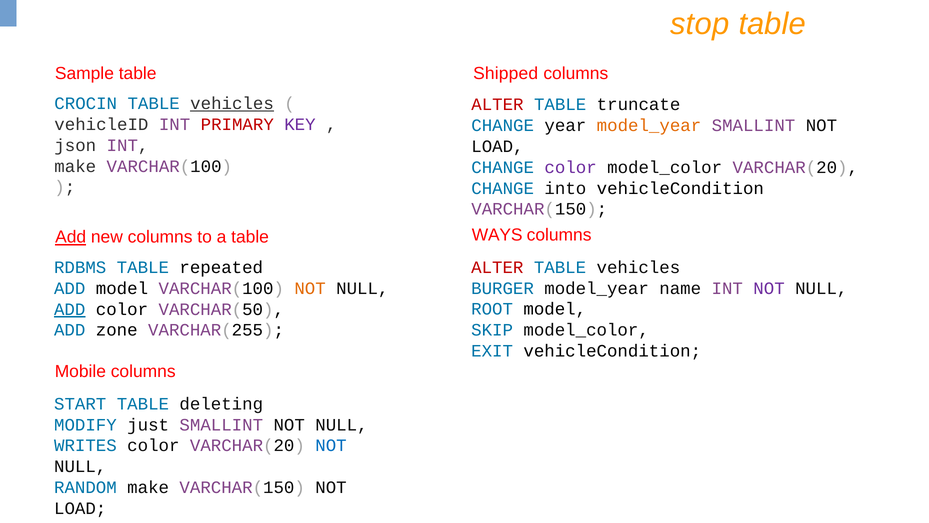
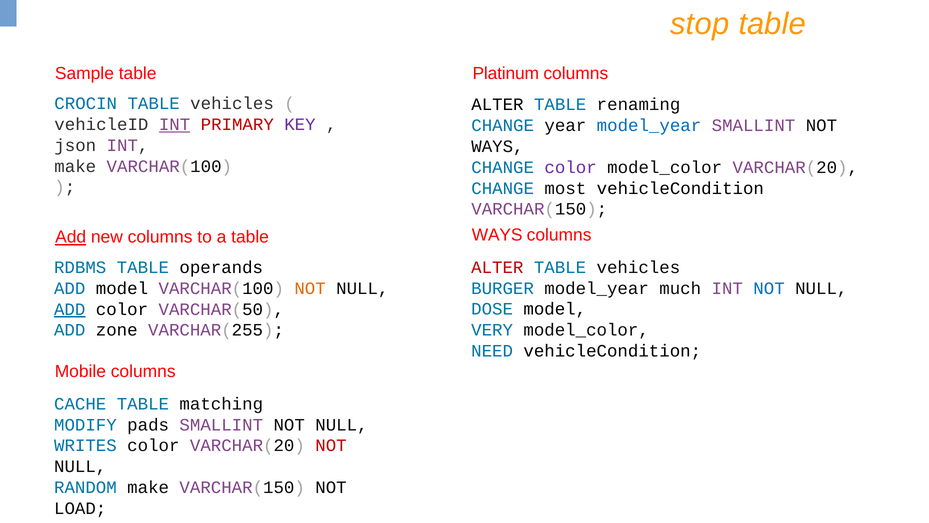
Shipped: Shipped -> Platinum (506, 73)
vehicles underline: present -> none (232, 103)
ALTER colour: red -> black (497, 104)
truncate: truncate -> renaming (639, 104)
INT underline: none -> present (175, 124)
model_year colour: orange -> blue (649, 125)
LOAD: LOAD -> WAYS (497, 146)
into: into -> most (565, 188)
repeated: repeated -> operands (221, 267)
name: name -> much (680, 288)
NOT colour: purple -> blue (769, 288)
ROOT: ROOT -> DOSE (492, 309)
SKIP: SKIP -> VERY (492, 330)
EXIT: EXIT -> NEED (492, 351)
START: START -> CACHE (80, 404)
deleting: deleting -> matching (221, 404)
just: just -> pads (148, 424)
NOT colour: blue -> red (331, 445)
